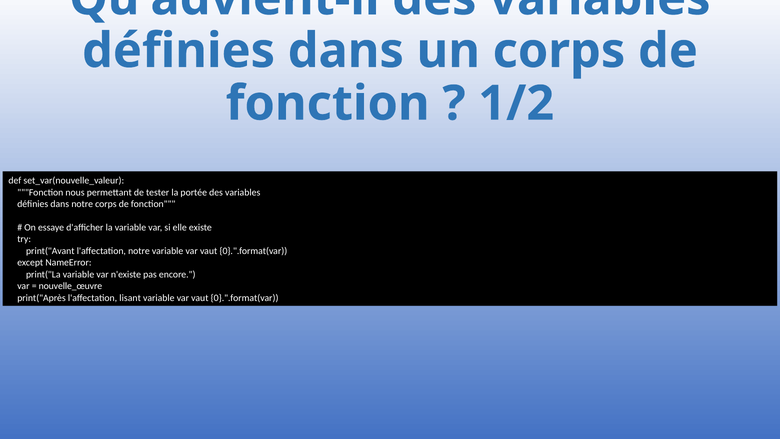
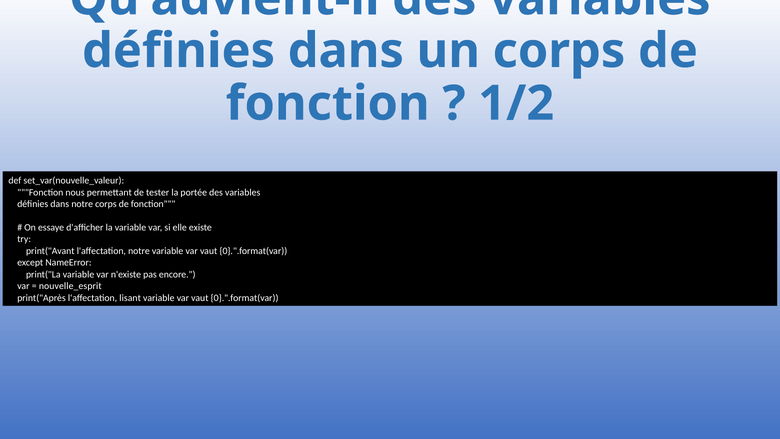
nouvelle_œuvre: nouvelle_œuvre -> nouvelle_esprit (70, 286)
